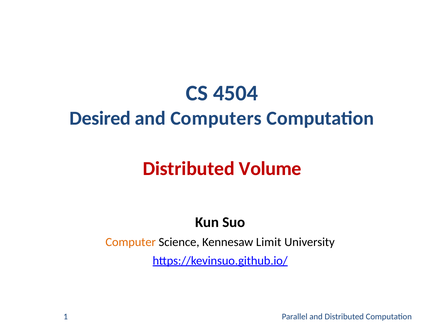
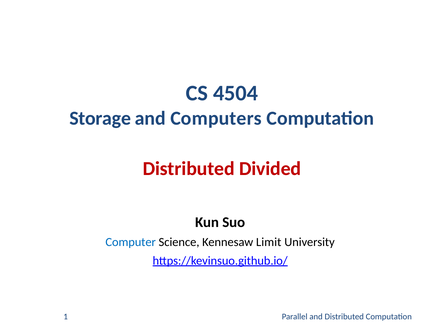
Desired: Desired -> Storage (100, 118)
Volume: Volume -> Divided (270, 169)
Computer colour: orange -> blue (131, 242)
